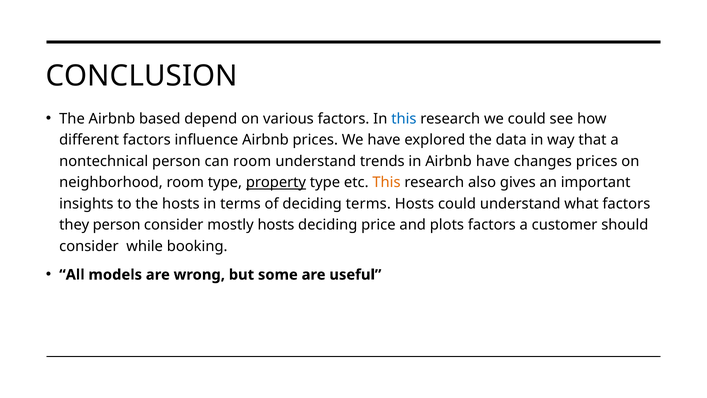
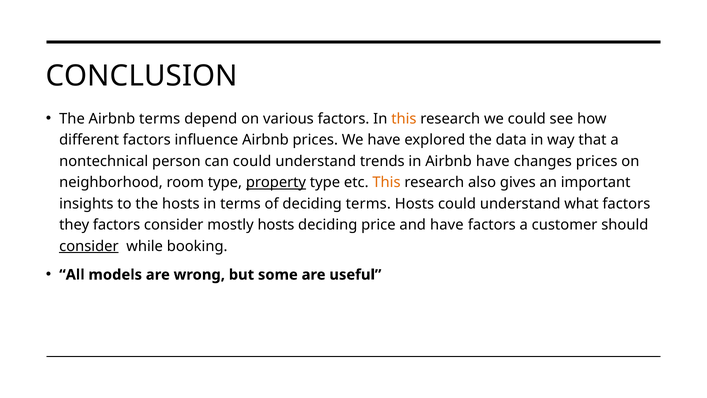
Airbnb based: based -> terms (160, 119)
this colour: blue -> orange (404, 119)
can room: room -> could (252, 161)
they person: person -> factors (117, 225)
and plots: plots -> have (447, 225)
consider underline: none -> present (89, 246)
